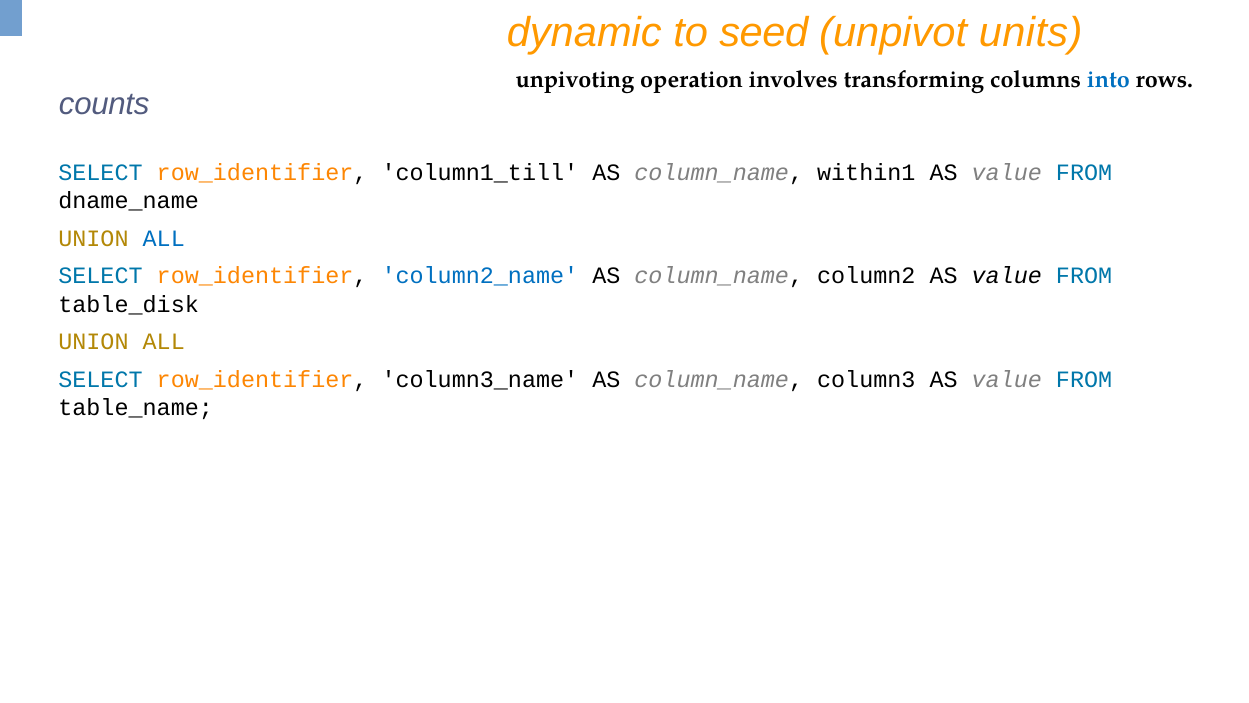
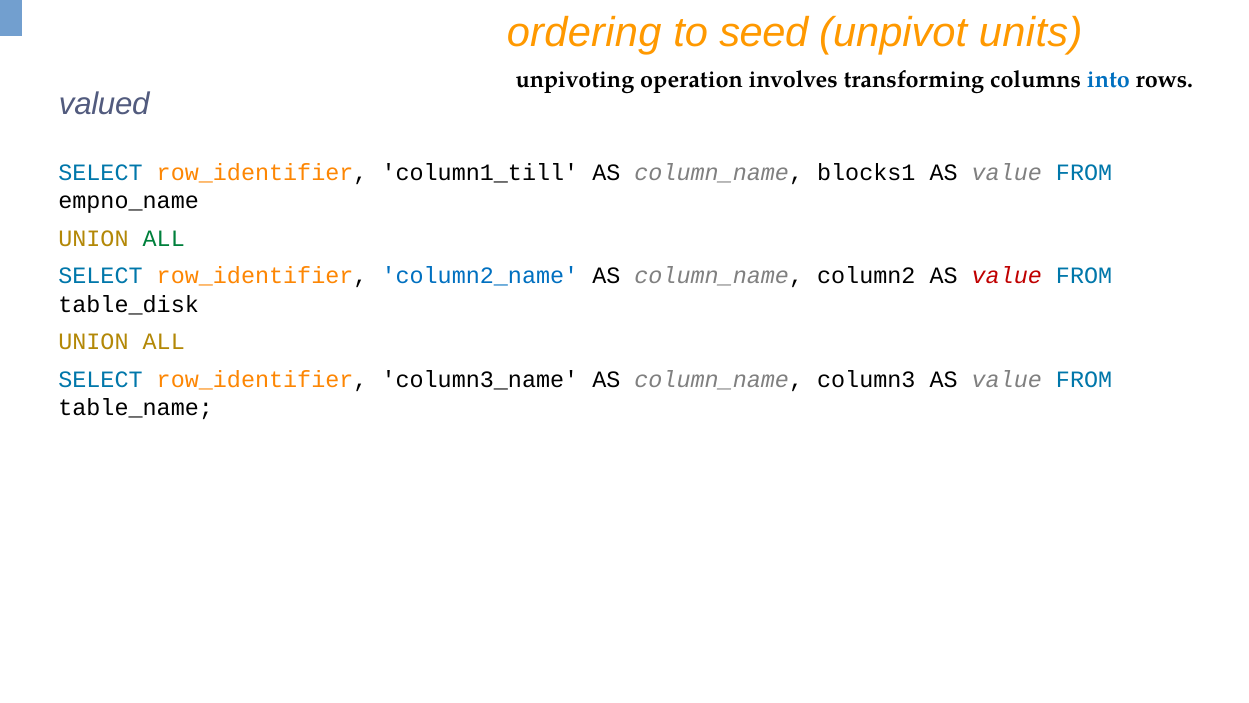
dynamic: dynamic -> ordering (584, 33)
counts: counts -> valued (104, 104)
within1: within1 -> blocks1 (866, 173)
dname_name: dname_name -> empno_name (129, 201)
ALL colour: blue -> green (164, 239)
value colour: black -> red (1007, 276)
